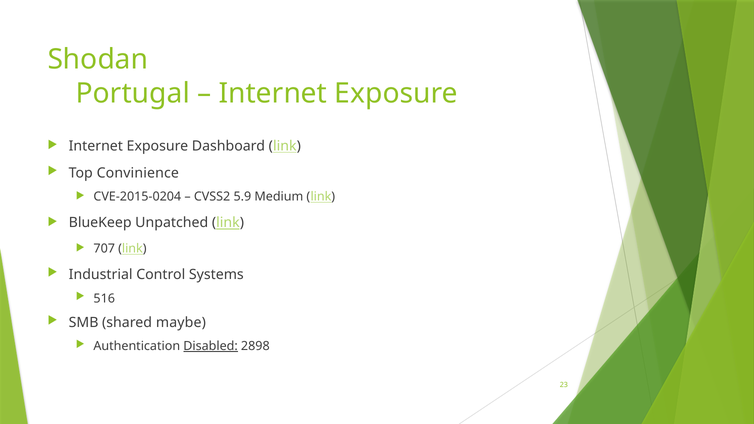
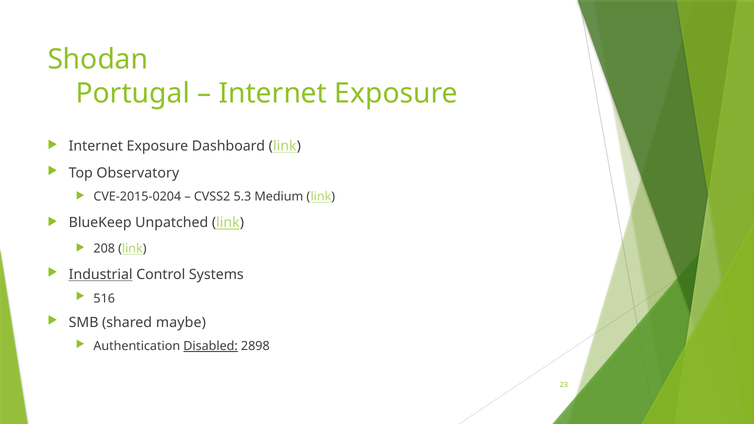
Convinience: Convinience -> Observatory (138, 173)
5.9: 5.9 -> 5.3 (242, 197)
707: 707 -> 208 (104, 249)
Industrial underline: none -> present (101, 275)
